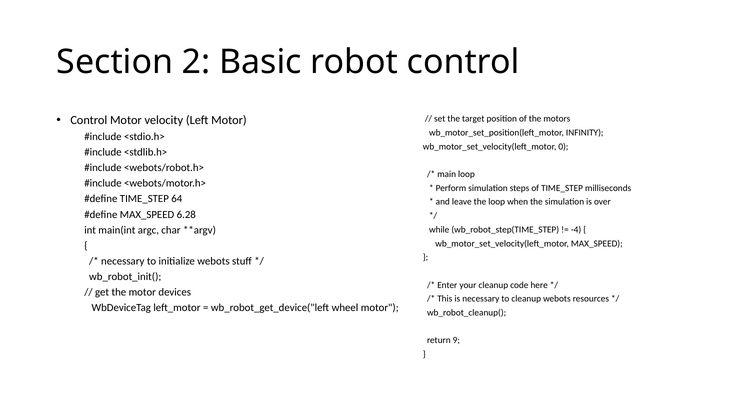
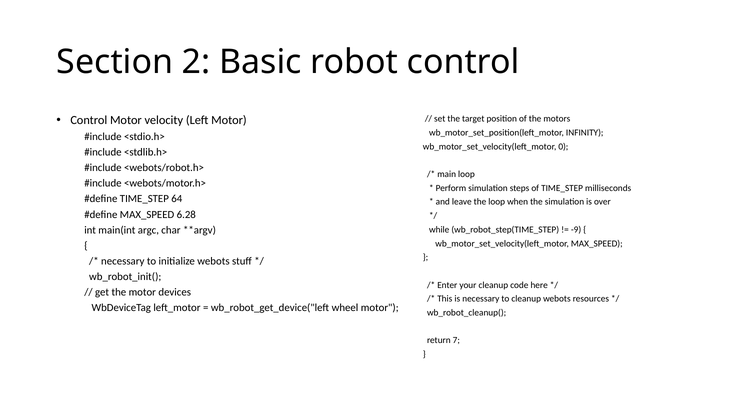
-4: -4 -> -9 (576, 229)
9: 9 -> 7 (456, 340)
